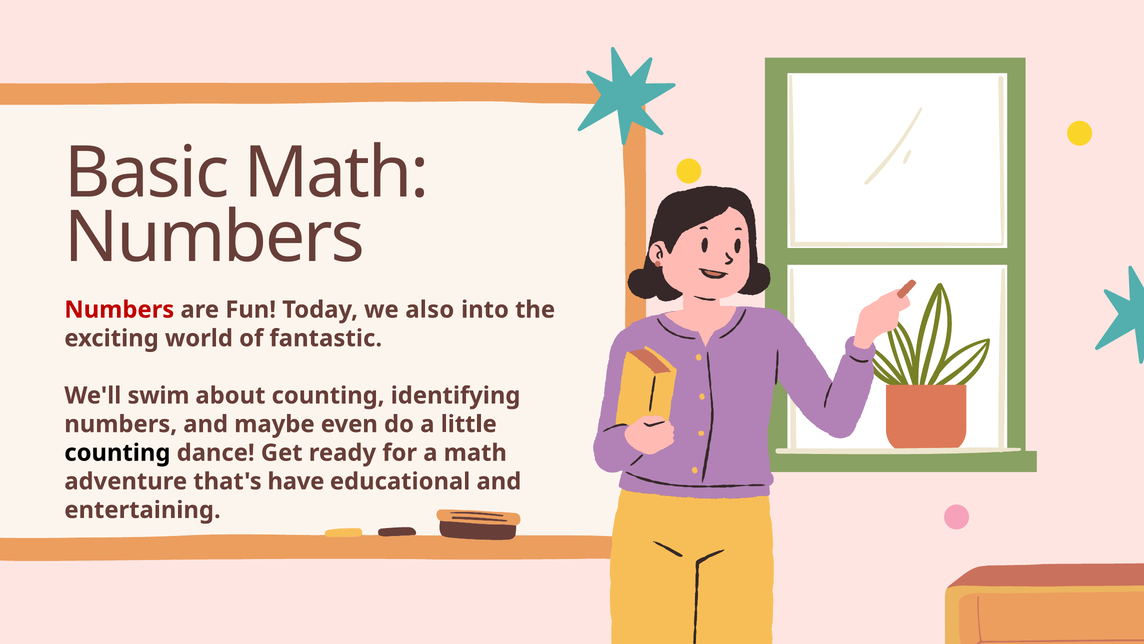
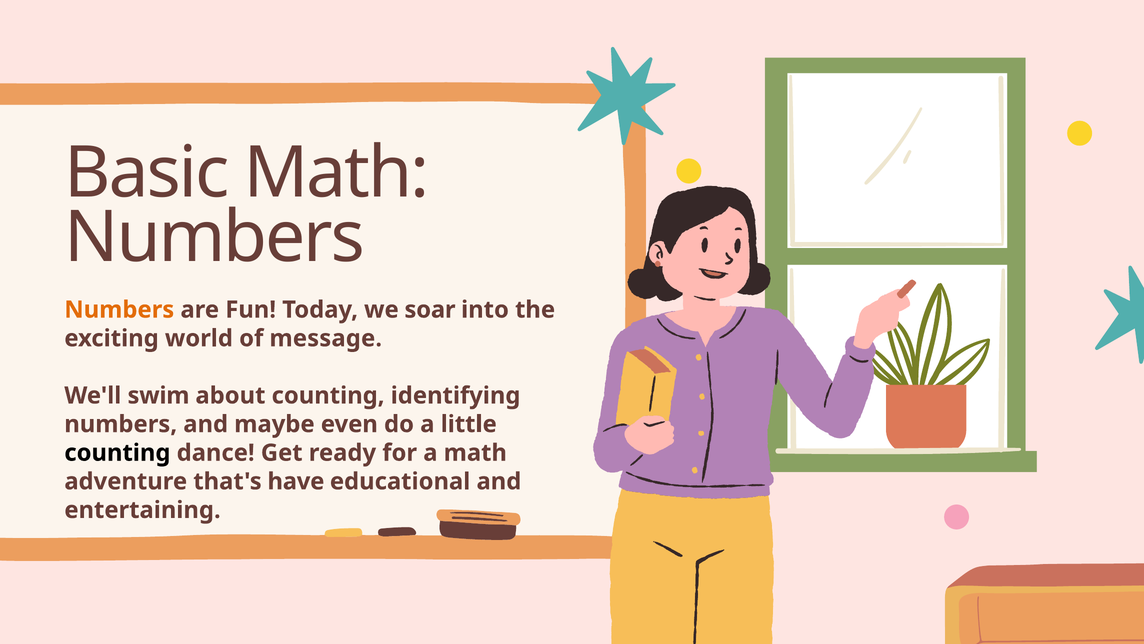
Numbers colour: red -> orange (119, 310)
also: also -> soar (430, 310)
fantastic: fantastic -> message (326, 338)
